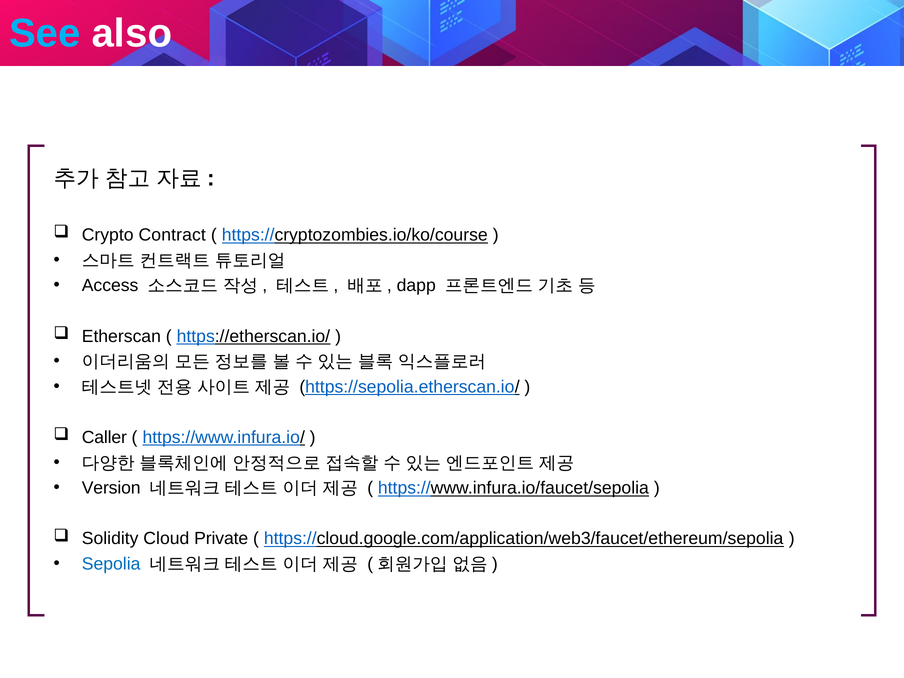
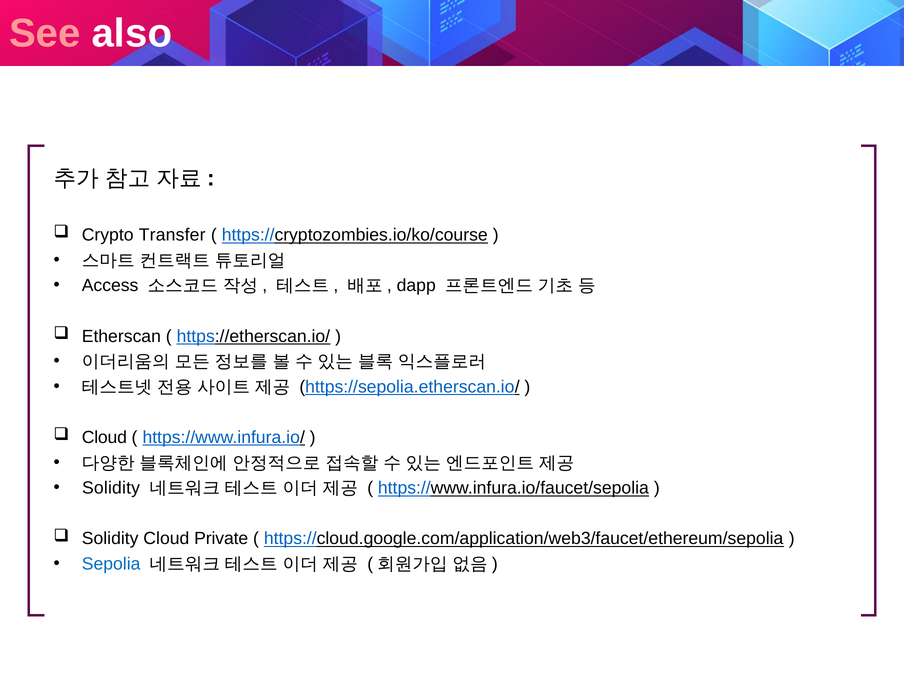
See colour: light blue -> pink (45, 34)
Contract: Contract -> Transfer (172, 235)
Caller: Caller -> Cloud (104, 437)
Version: Version -> Solidity (111, 488)
